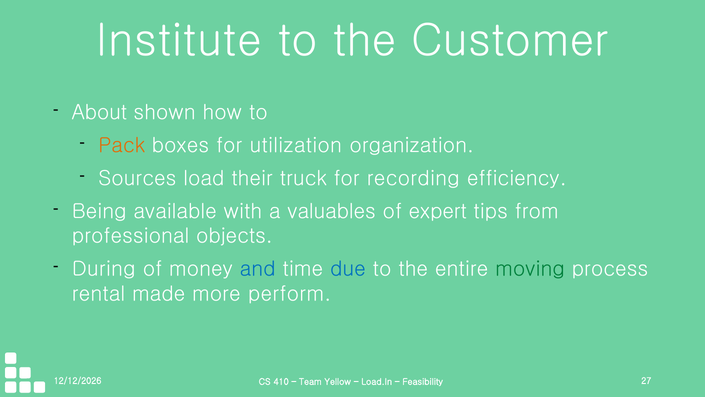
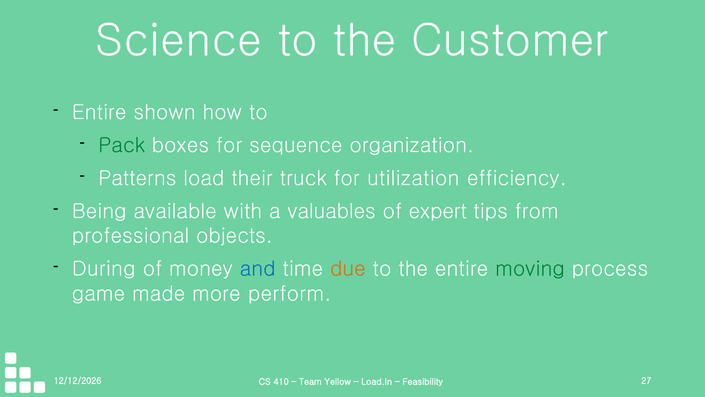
Institute: Institute -> Science (179, 41)
About: About -> Entire (99, 112)
Pack colour: orange -> green (122, 145)
utilization: utilization -> sequence (296, 145)
Sources: Sources -> Patterns (137, 178)
recording: recording -> utilization (413, 178)
due colour: blue -> orange (348, 269)
rental: rental -> game (99, 293)
